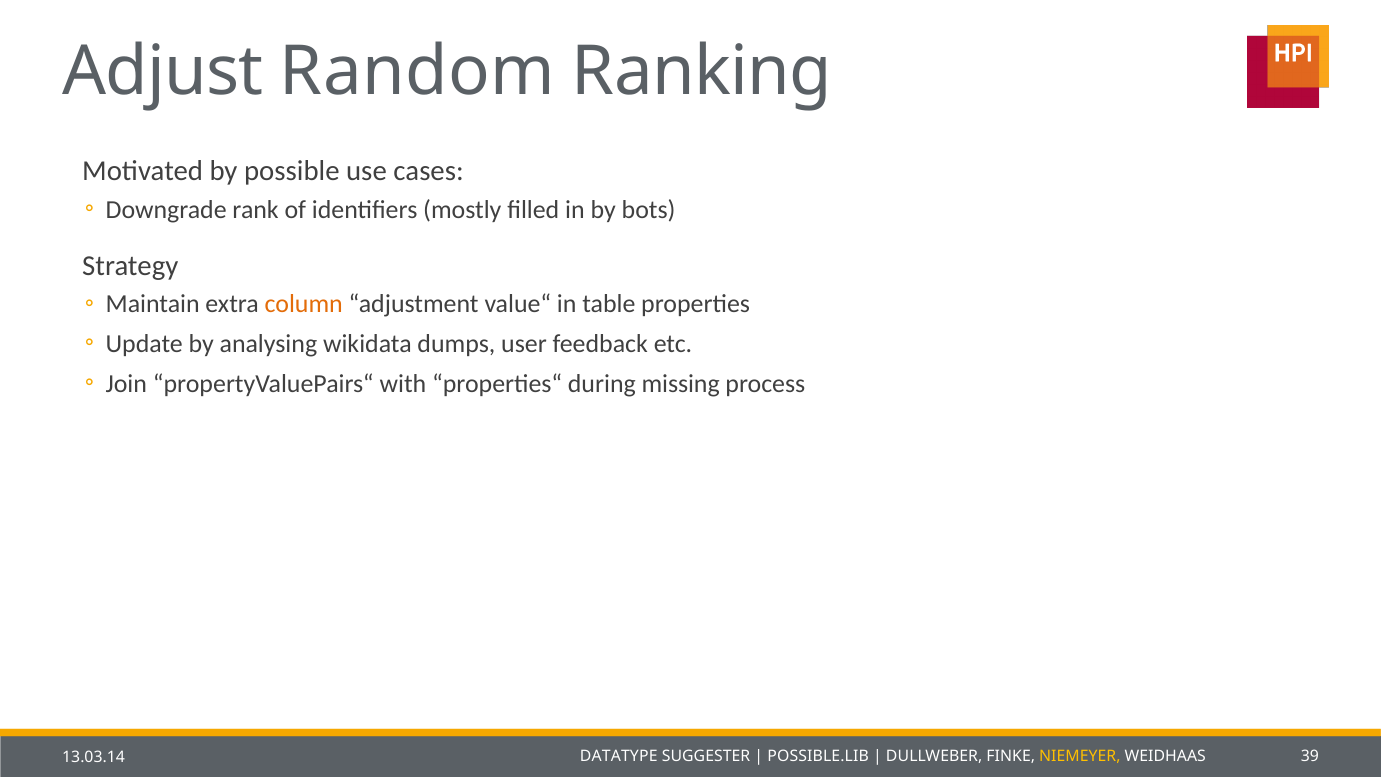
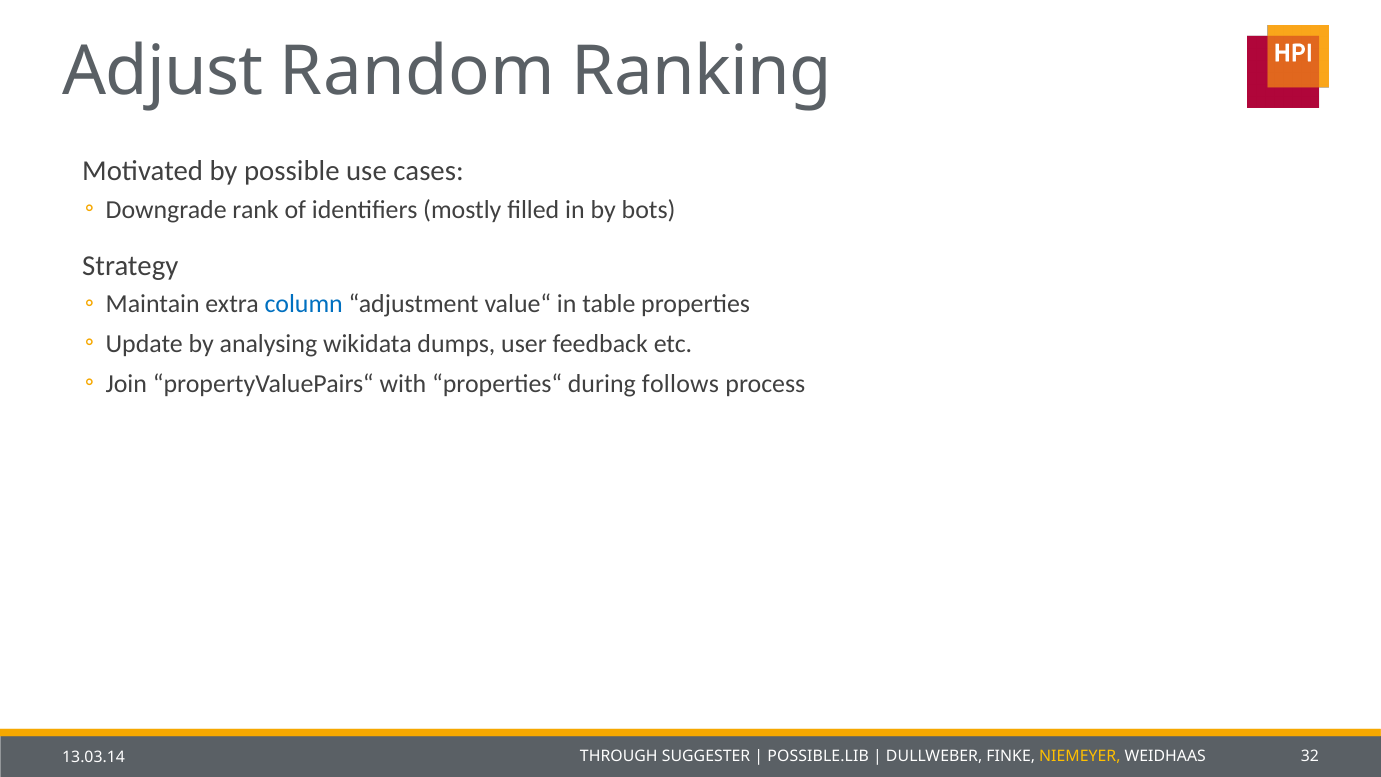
column colour: orange -> blue (304, 304)
missing: missing -> follows (680, 384)
DATATYPE: DATATYPE -> THROUGH (619, 756)
39: 39 -> 32 (1310, 756)
